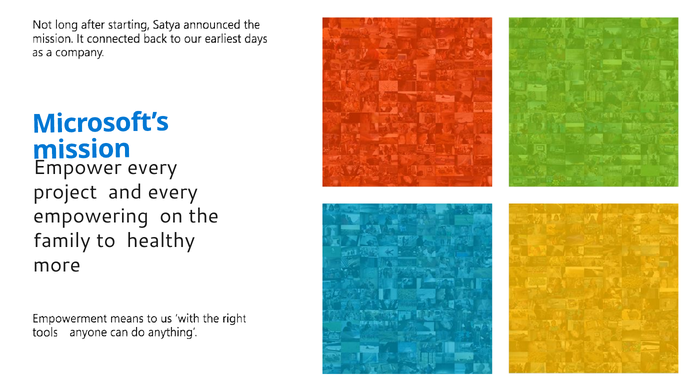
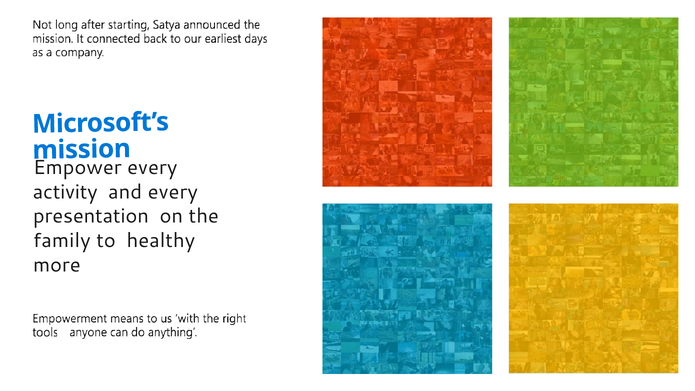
project: project -> activity (65, 192)
empowering: empowering -> presentation (91, 216)
